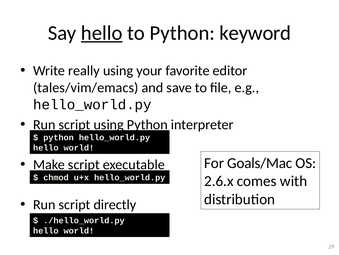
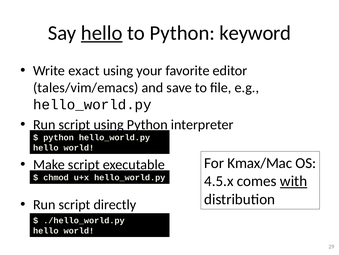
really: really -> exact (84, 70)
Goals/Mac: Goals/Mac -> Kmax/Mac (260, 163)
2.6.x: 2.6.x -> 4.5.x (219, 181)
with underline: none -> present (294, 181)
